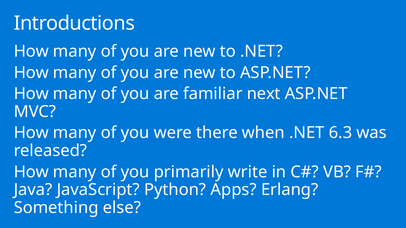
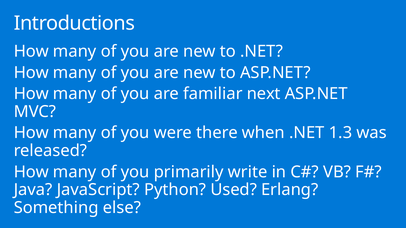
6.3: 6.3 -> 1.3 (341, 133)
Apps: Apps -> Used (234, 190)
